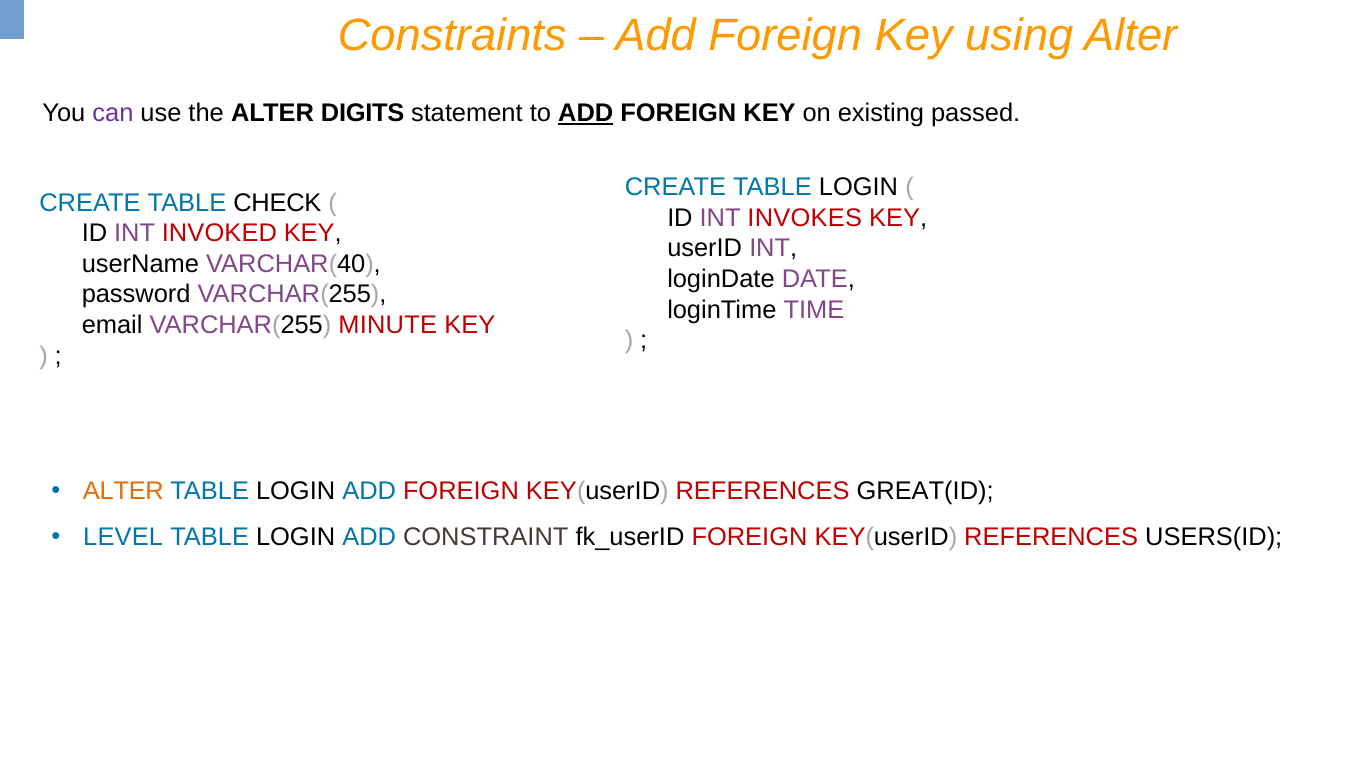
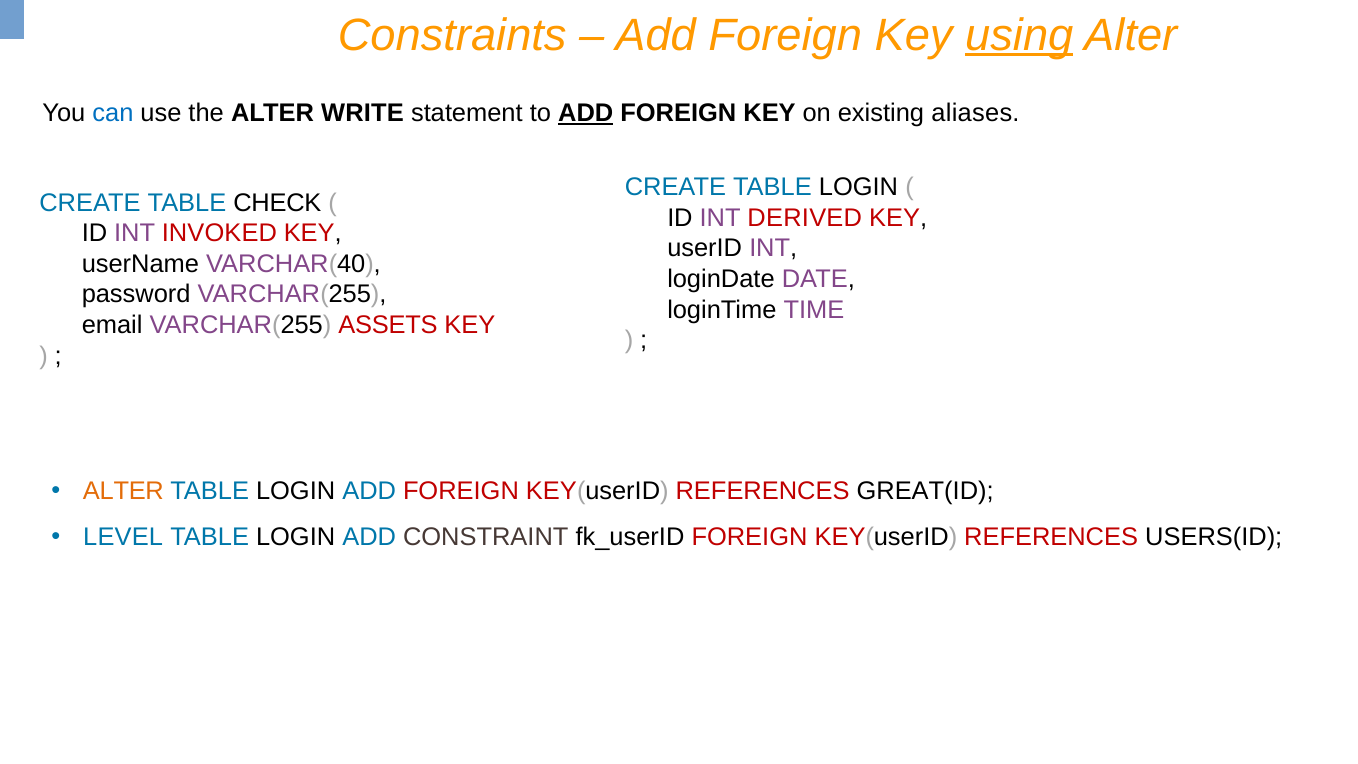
using underline: none -> present (1019, 35)
can colour: purple -> blue (113, 113)
DIGITS: DIGITS -> WRITE (362, 113)
passed: passed -> aliases (976, 113)
INVOKES: INVOKES -> DERIVED (805, 218)
MINUTE: MINUTE -> ASSETS (388, 325)
